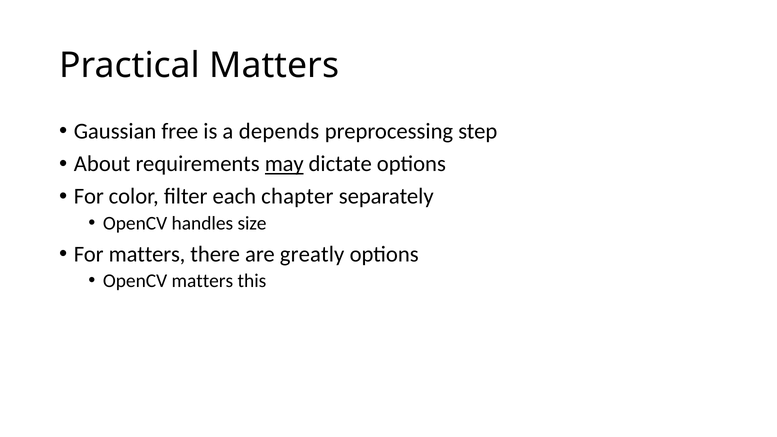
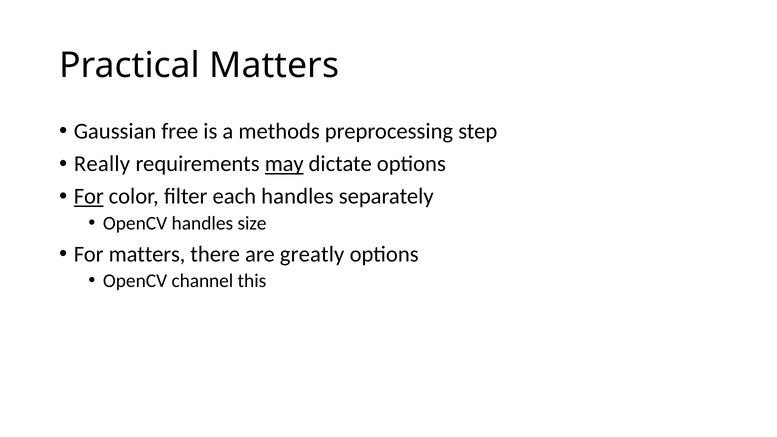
depends: depends -> methods (279, 131)
About: About -> Really (102, 164)
For underline: none -> present (89, 197)
each chapter: chapter -> handles (297, 197)
OpenCV matters: matters -> channel (202, 281)
